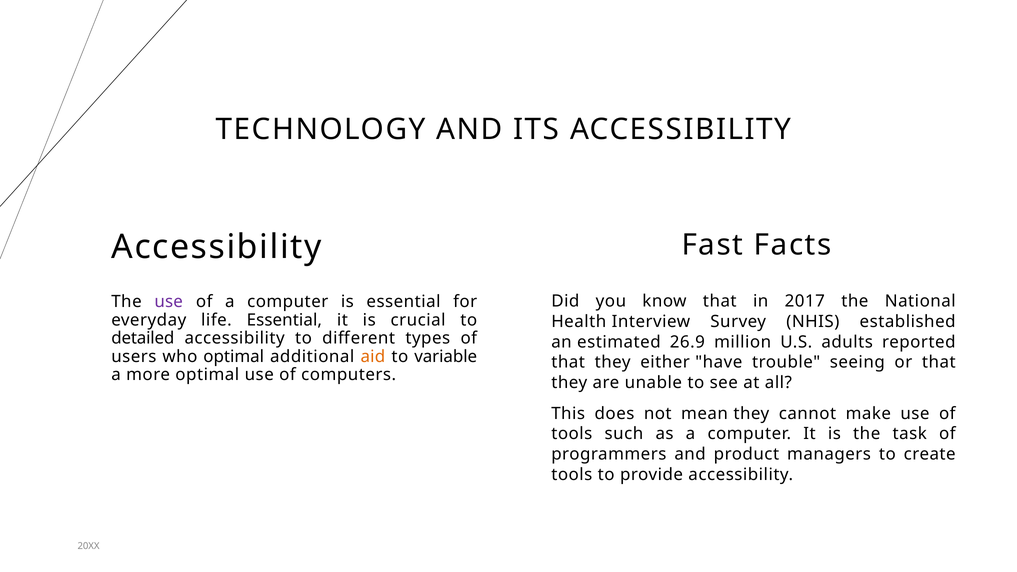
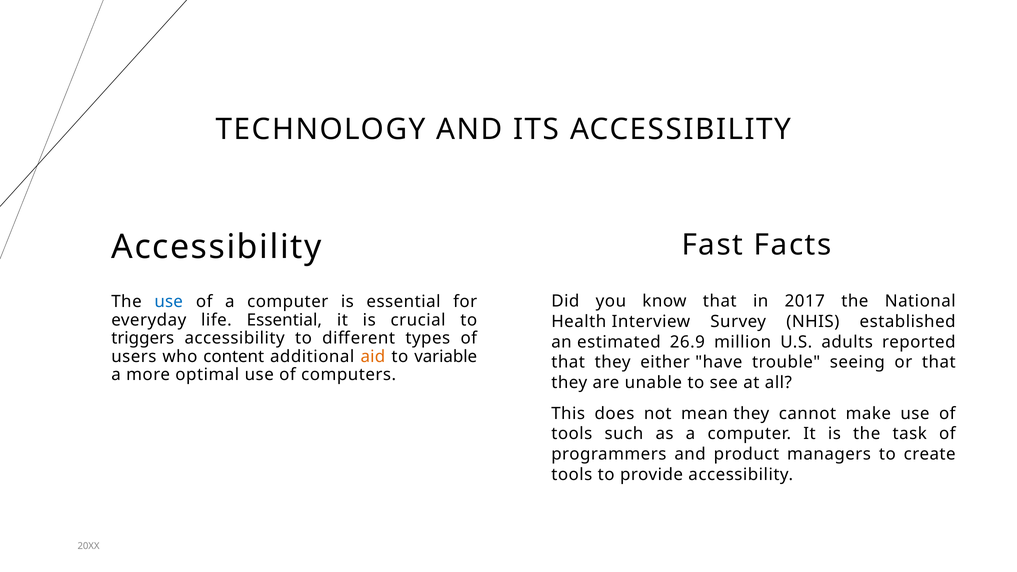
use colour: purple -> blue (169, 302)
detailed: detailed -> triggers (143, 338)
who optimal: optimal -> content (234, 357)
